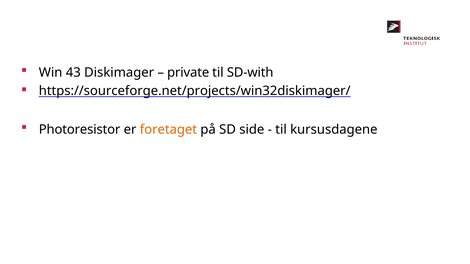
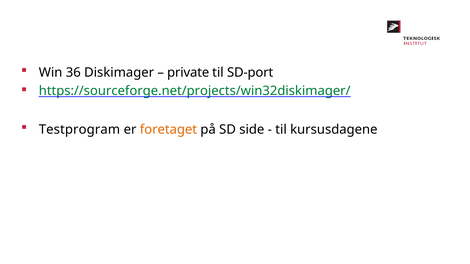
43: 43 -> 36 (73, 73)
SD-with: SD-with -> SD-port (250, 73)
https://sourceforge.net/projects/win32diskimager/ colour: black -> green (195, 91)
Photoresistor: Photoresistor -> Testprogram (79, 130)
